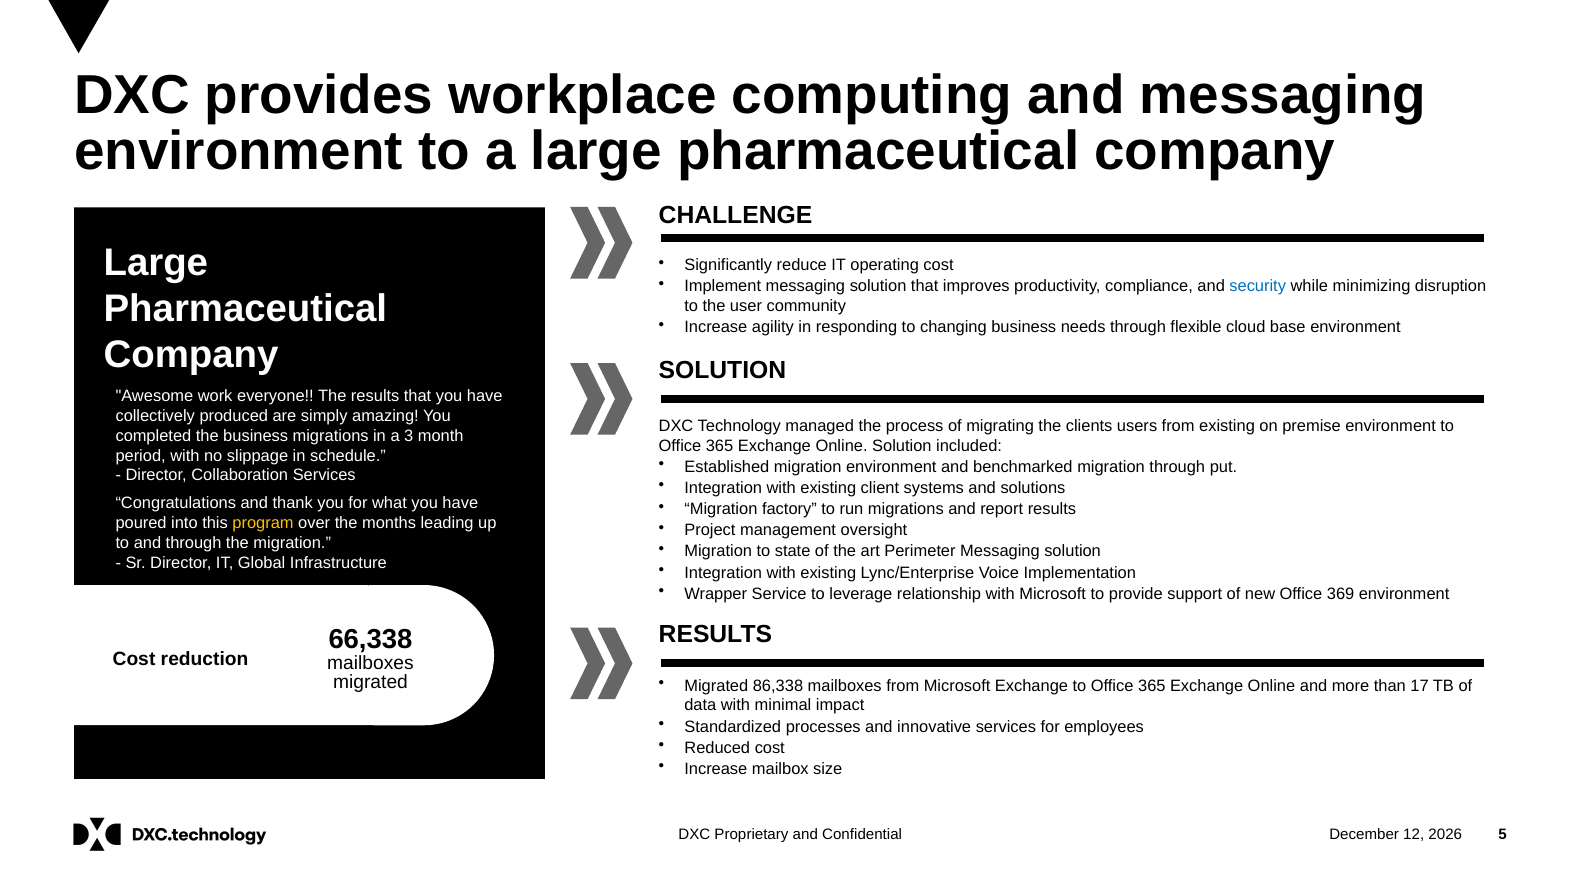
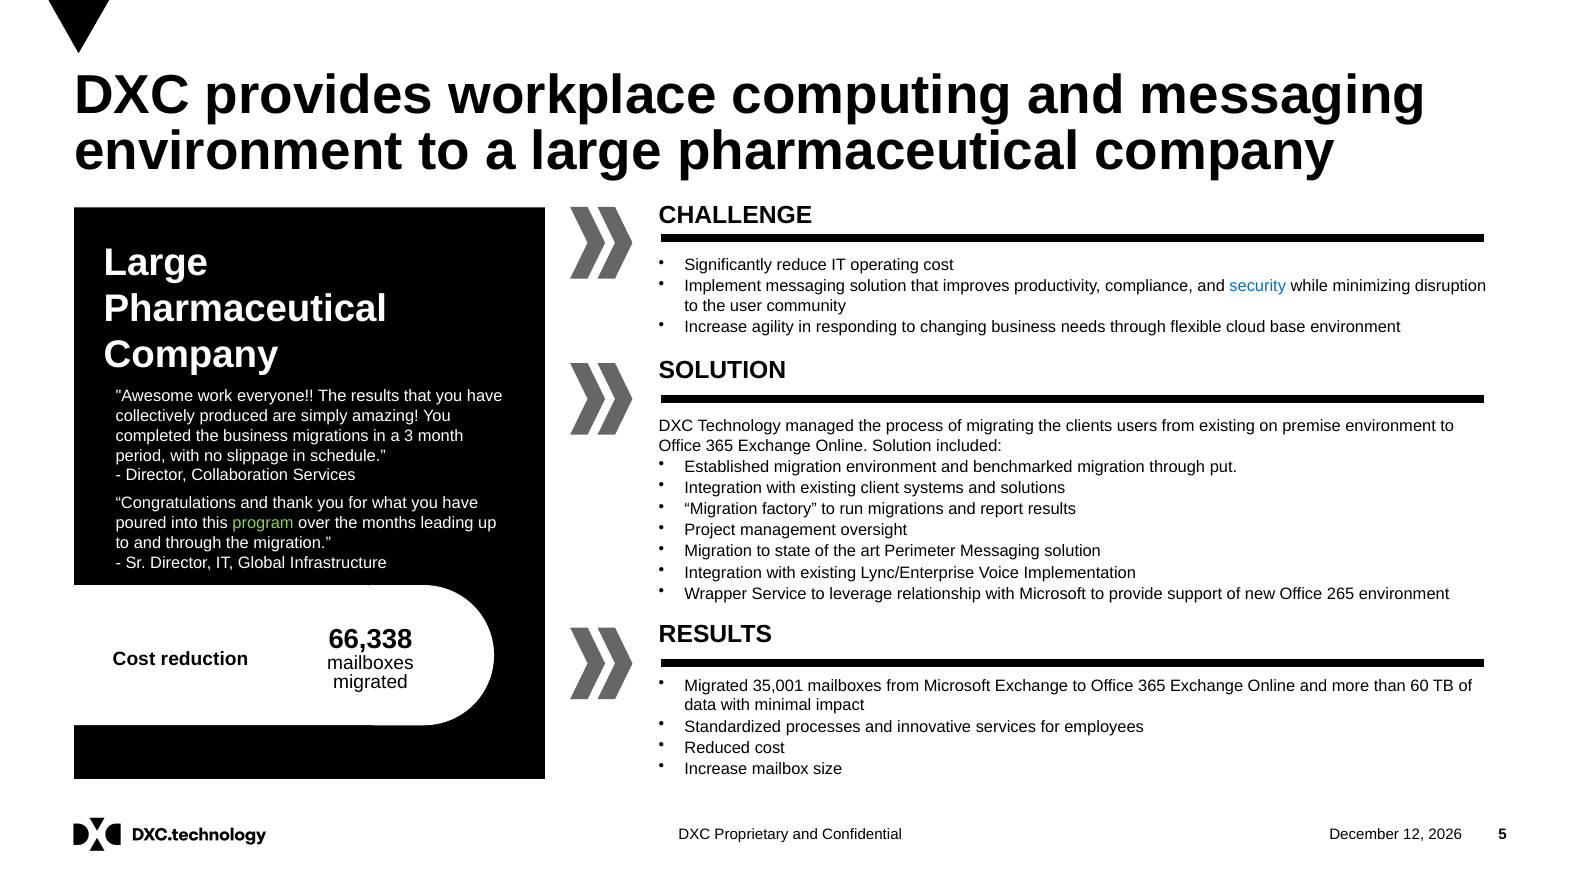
program colour: yellow -> light green (263, 523)
369: 369 -> 265 (1341, 594)
86,338: 86,338 -> 35,001 (778, 686)
17: 17 -> 60 (1420, 686)
